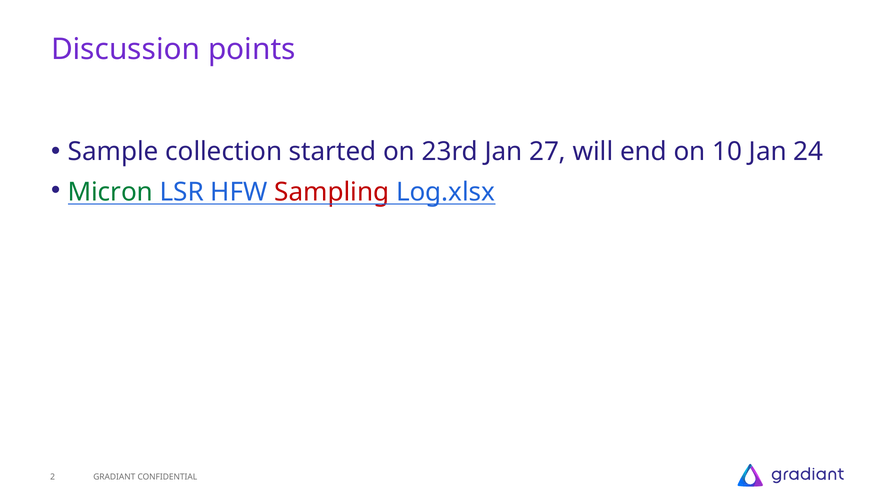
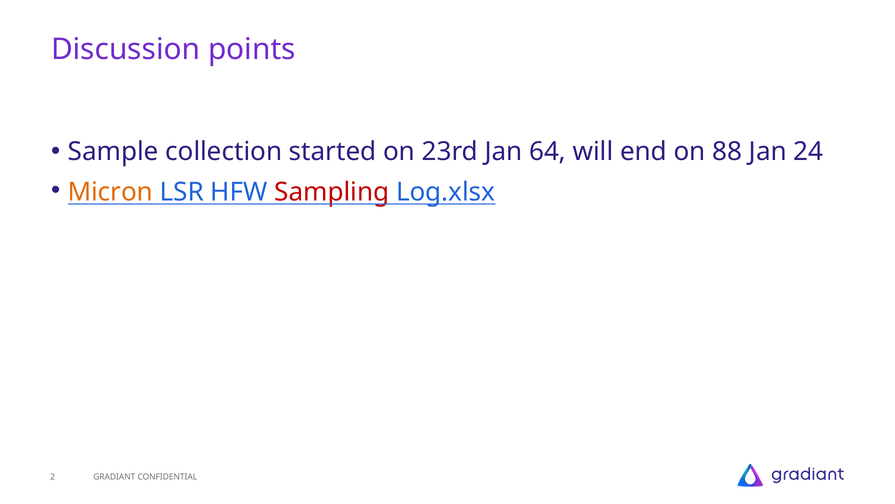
27: 27 -> 64 (548, 151)
10: 10 -> 88 (727, 151)
Micron colour: green -> orange (110, 192)
